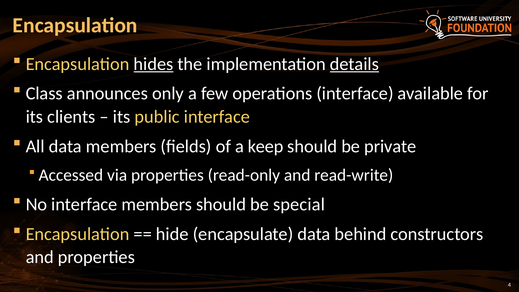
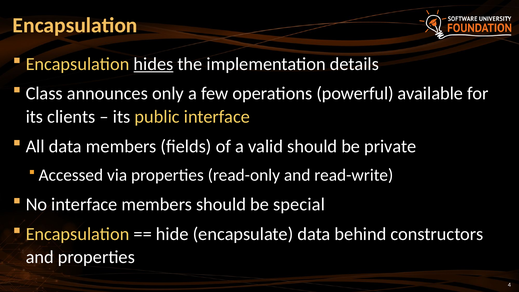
details underline: present -> none (354, 64)
operations interface: interface -> powerful (355, 94)
keep: keep -> valid (266, 146)
